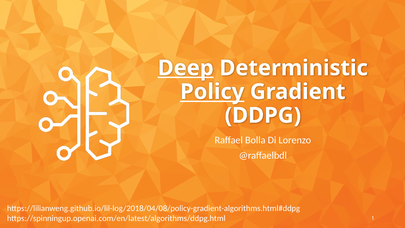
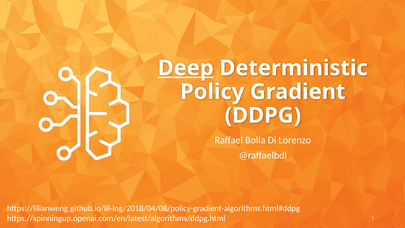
Policy underline: present -> none (212, 92)
